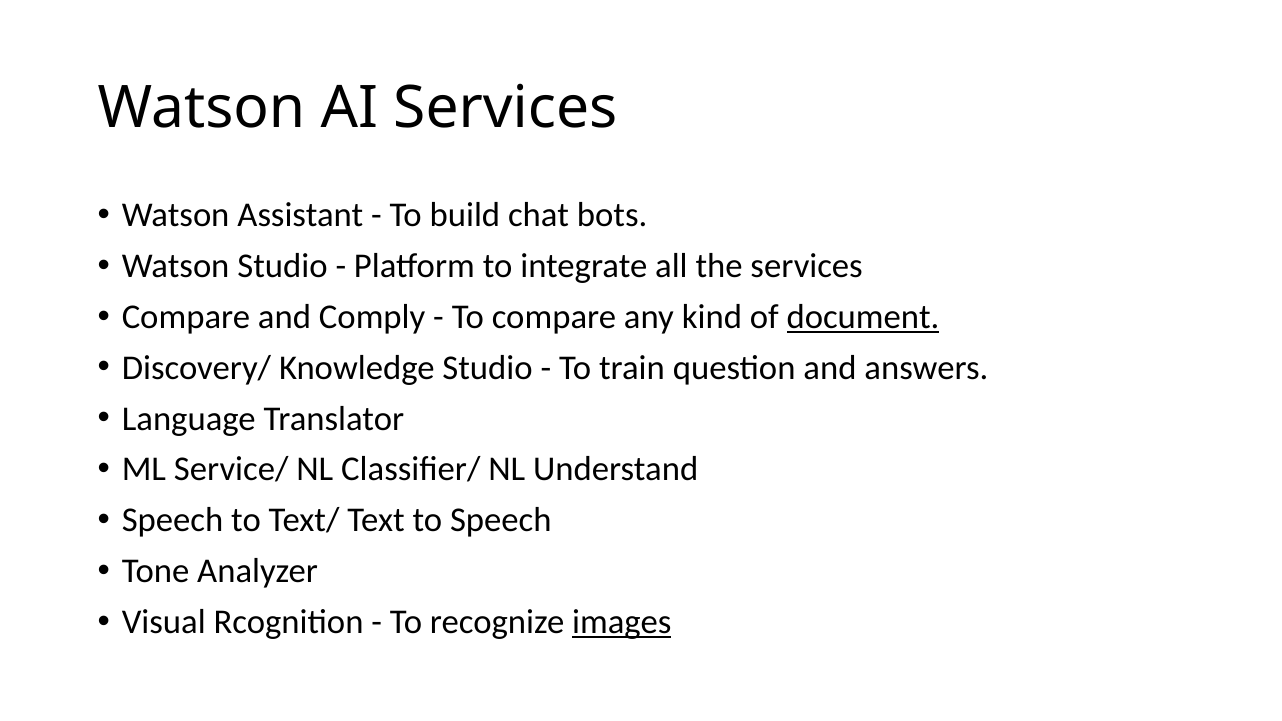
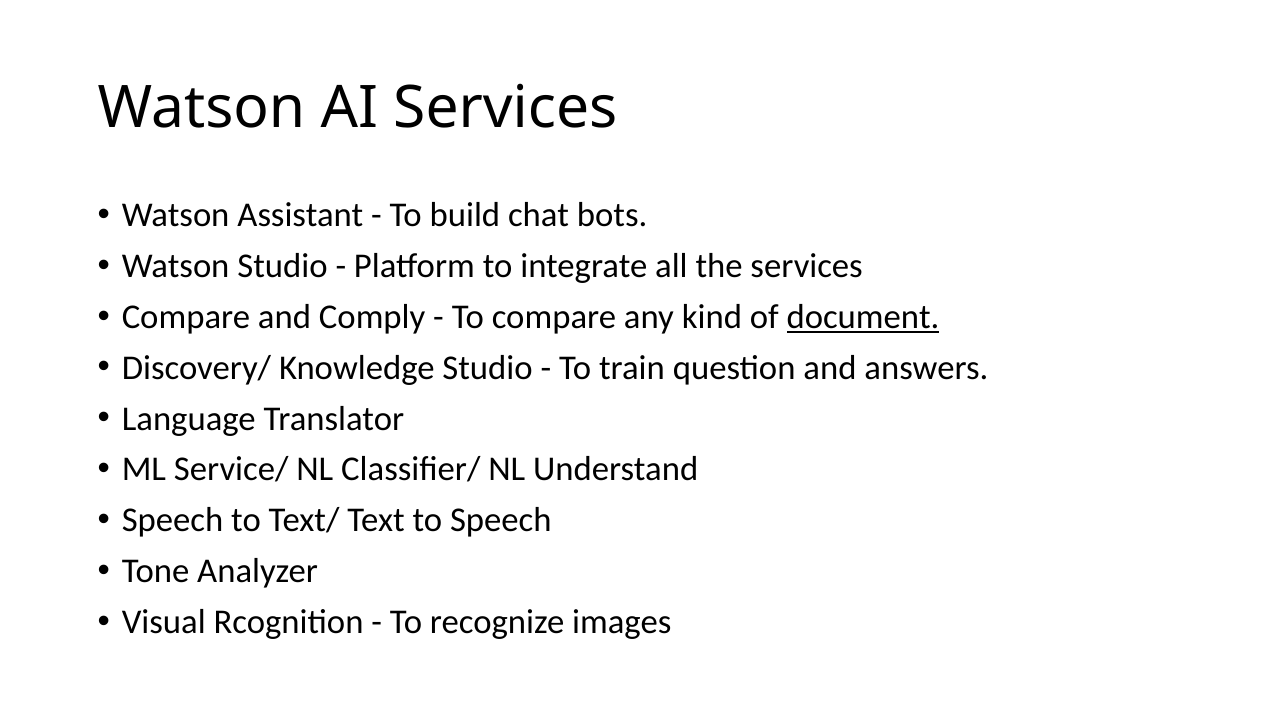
images underline: present -> none (622, 622)
